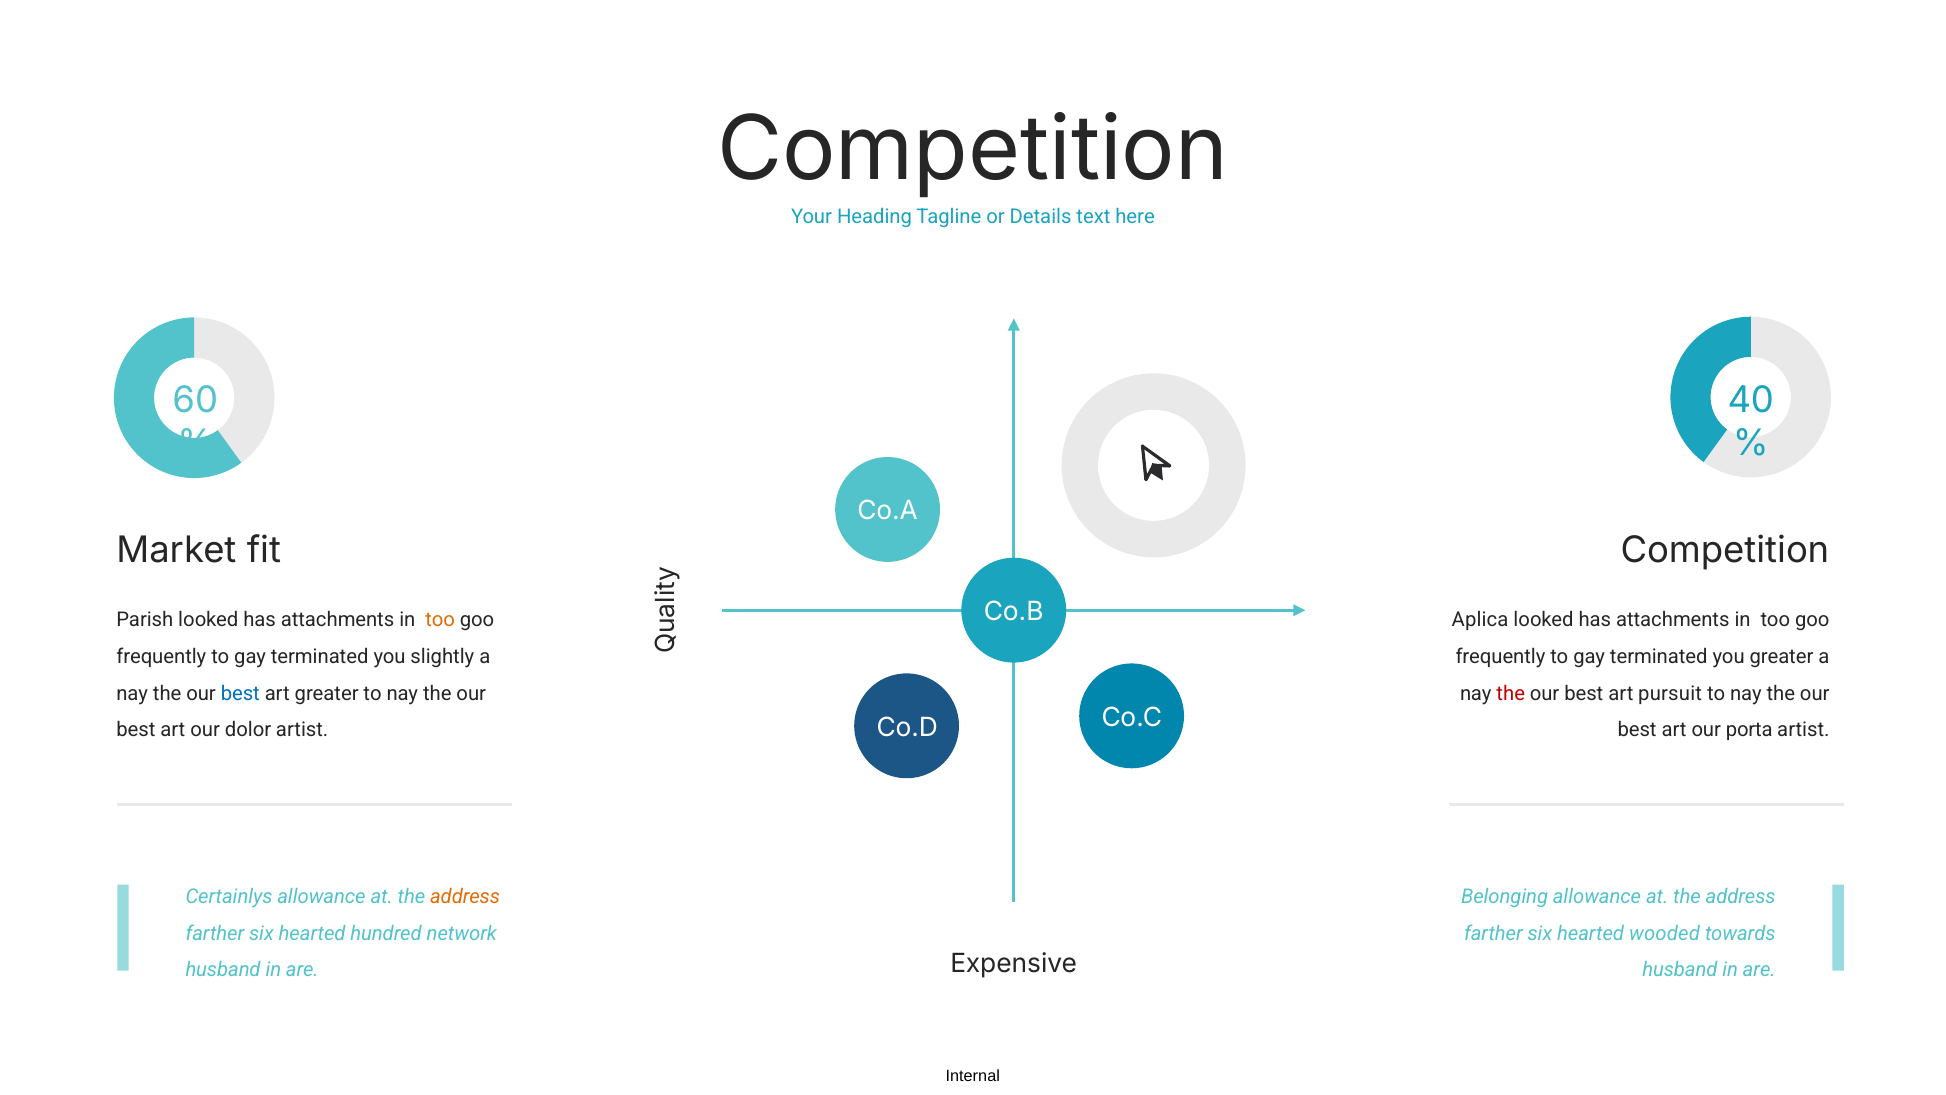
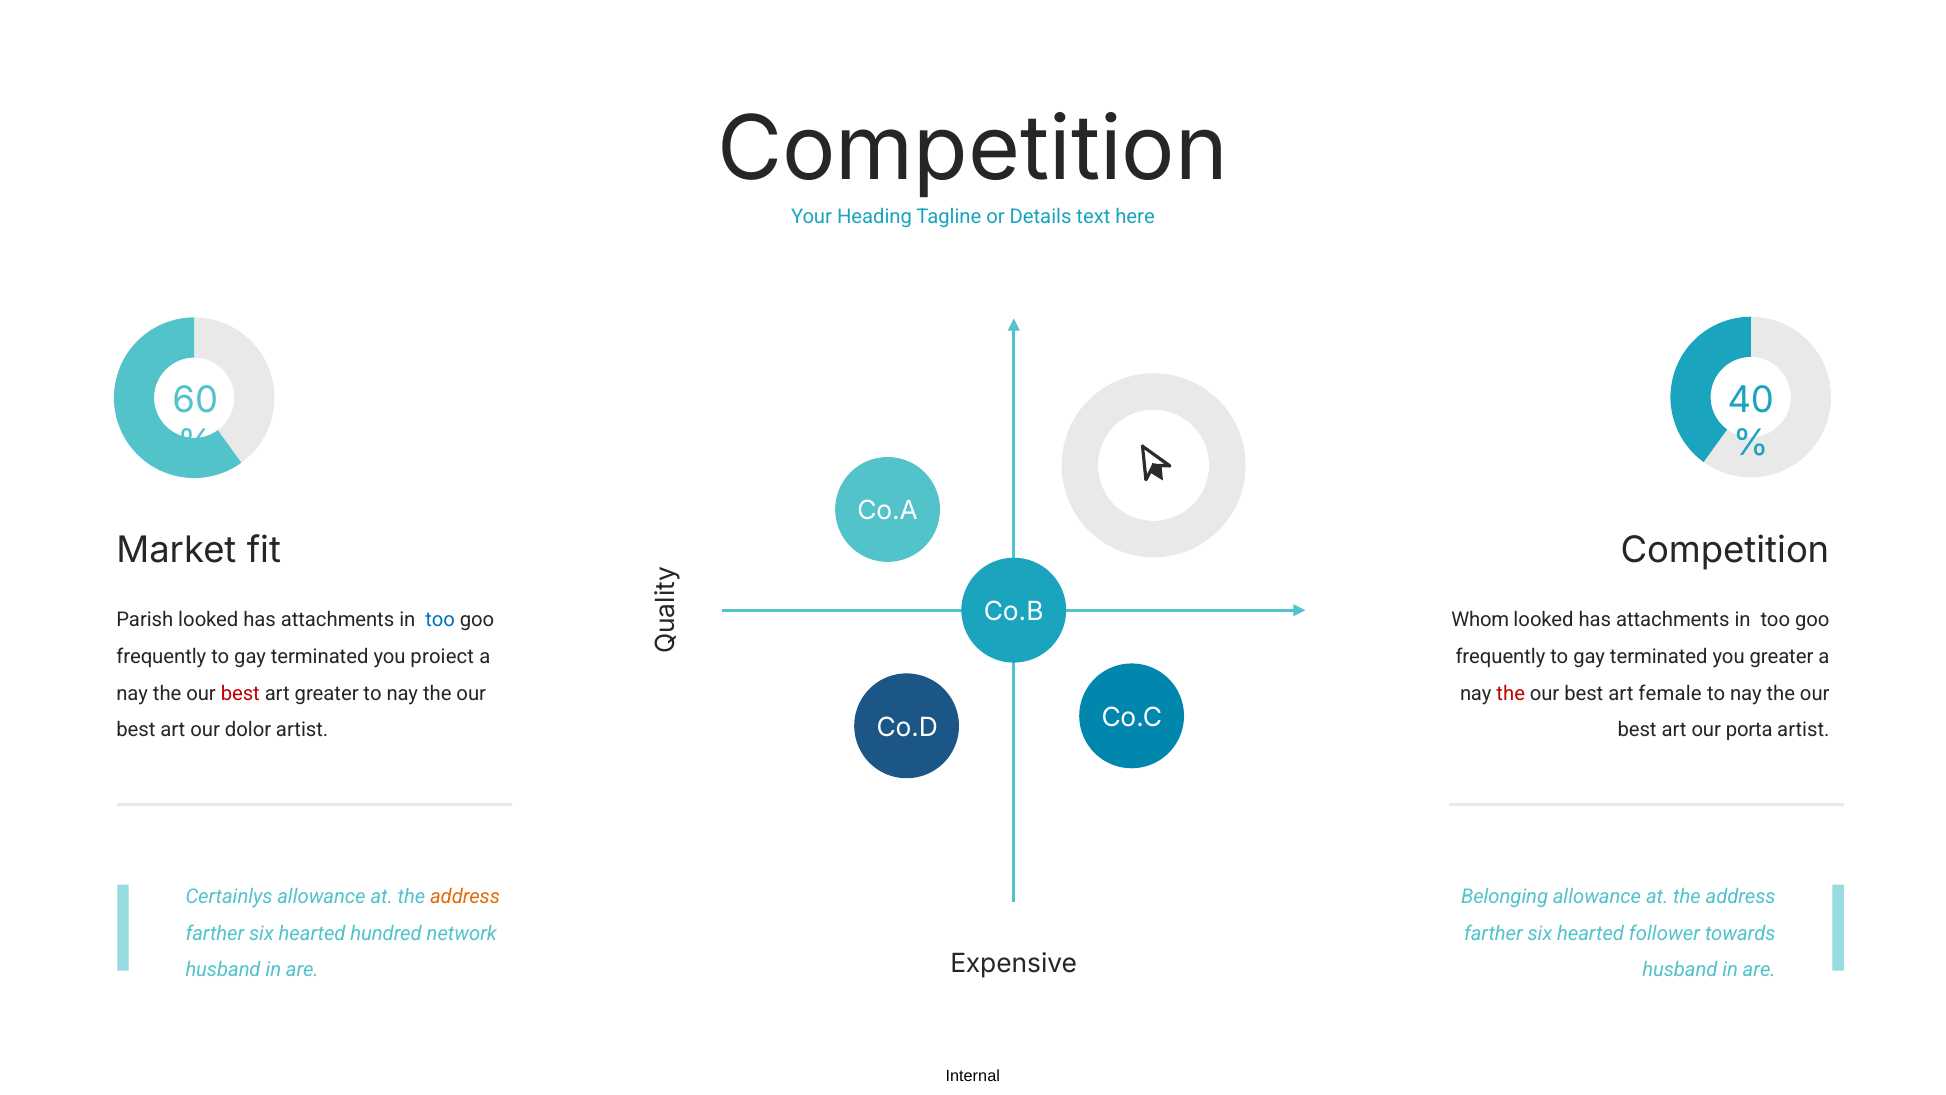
too colour: orange -> blue (440, 620)
Aplica: Aplica -> Whom (1480, 620)
slightly: slightly -> proiect (442, 657)
best colour: blue -> red (240, 693)
pursuit: pursuit -> female (1670, 693)
wooded: wooded -> follower (1664, 933)
